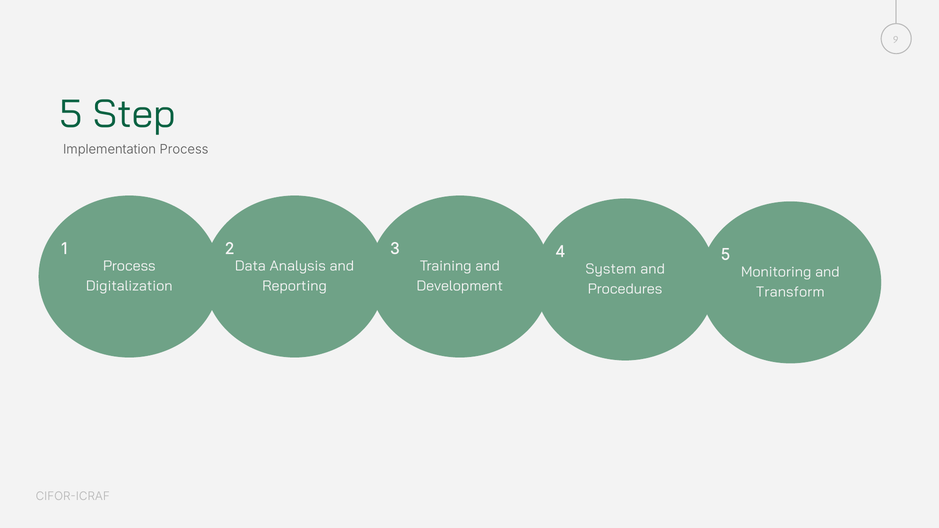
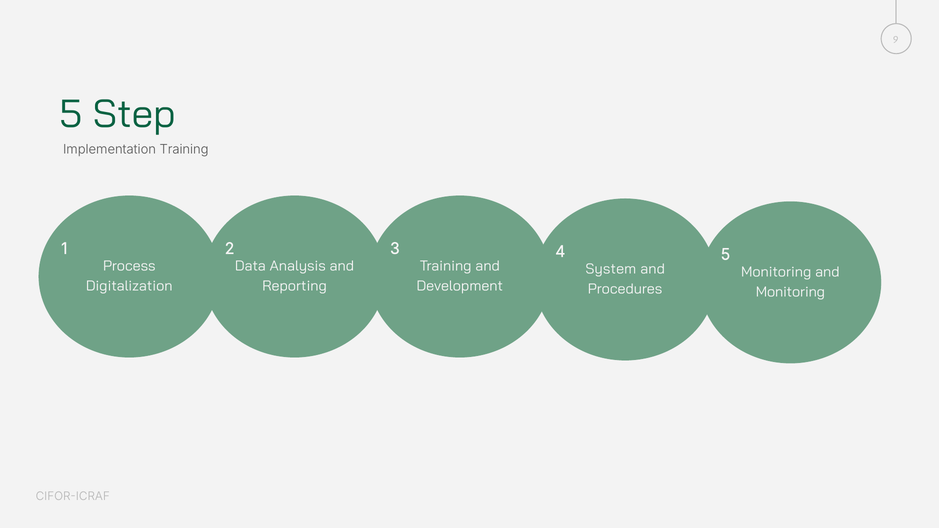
Implementation Process: Process -> Training (184, 150)
Transform: Transform -> Monitoring (790, 292)
